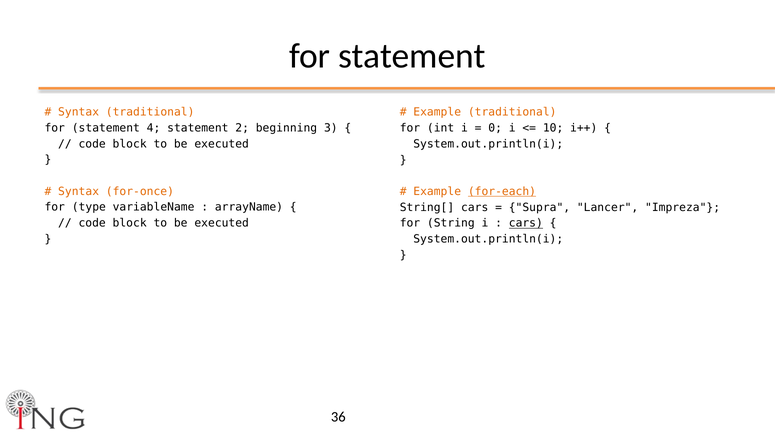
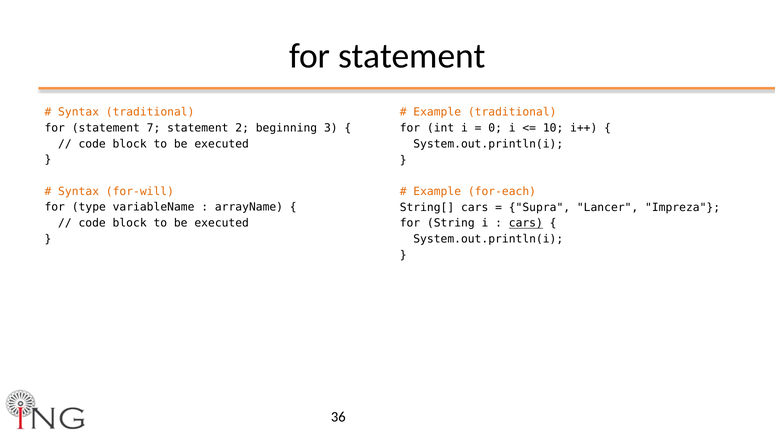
4: 4 -> 7 (154, 128)
for-once: for-once -> for-will (140, 191)
for-each underline: present -> none (502, 192)
